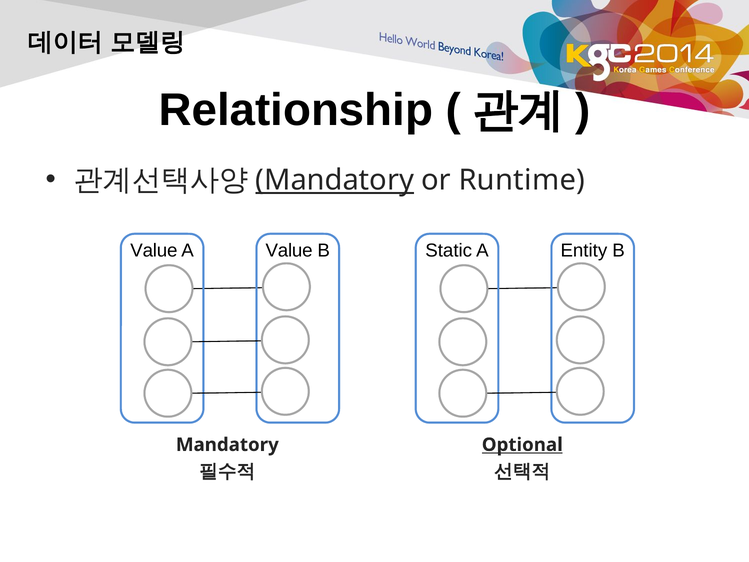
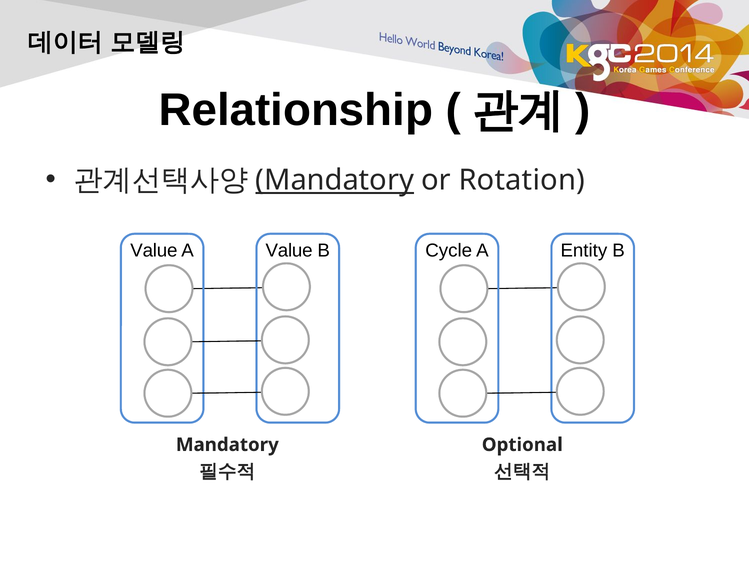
Runtime: Runtime -> Rotation (522, 180)
Static: Static -> Cycle (449, 250)
Optional underline: present -> none (522, 445)
